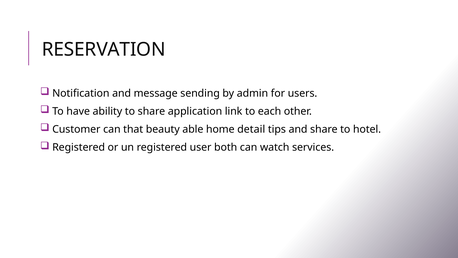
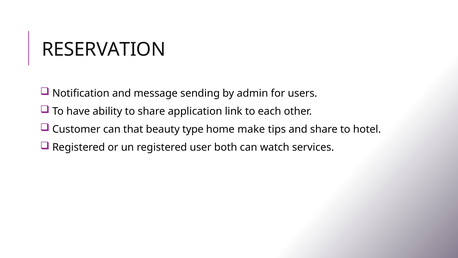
able: able -> type (193, 129)
detail: detail -> make (251, 129)
